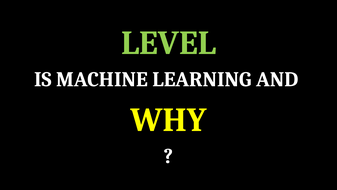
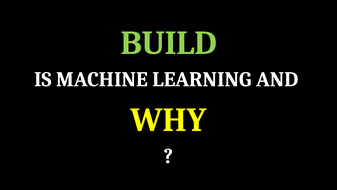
LEVEL: LEVEL -> BUILD (169, 43)
